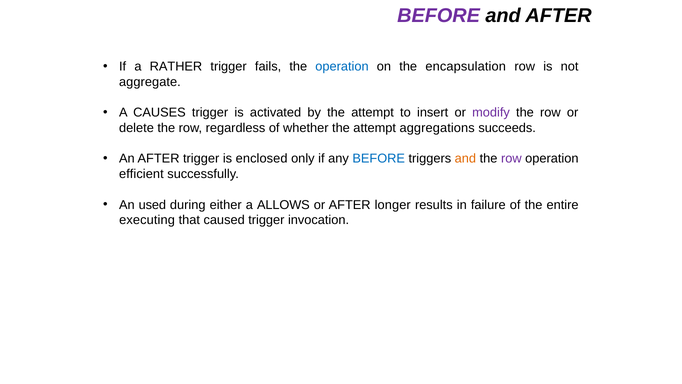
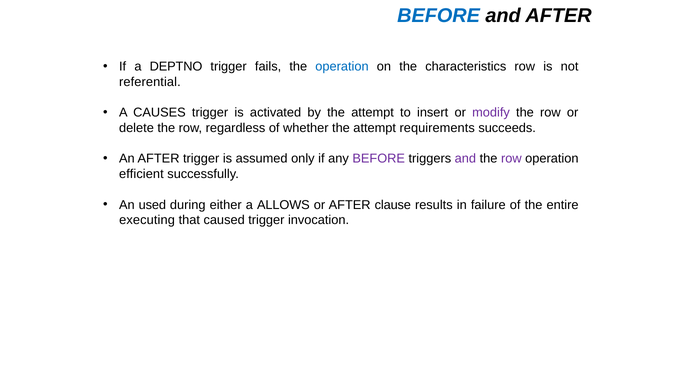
BEFORE colour: purple -> blue (439, 16)
RATHER: RATHER -> DEPTNO (176, 66)
encapsulation: encapsulation -> characteristics (466, 66)
aggregate: aggregate -> referential (150, 82)
aggregations: aggregations -> requirements (437, 128)
enclosed: enclosed -> assumed (262, 159)
BEFORE colour: blue -> purple (379, 159)
and colour: orange -> purple (465, 159)
longer: longer -> clause (393, 205)
